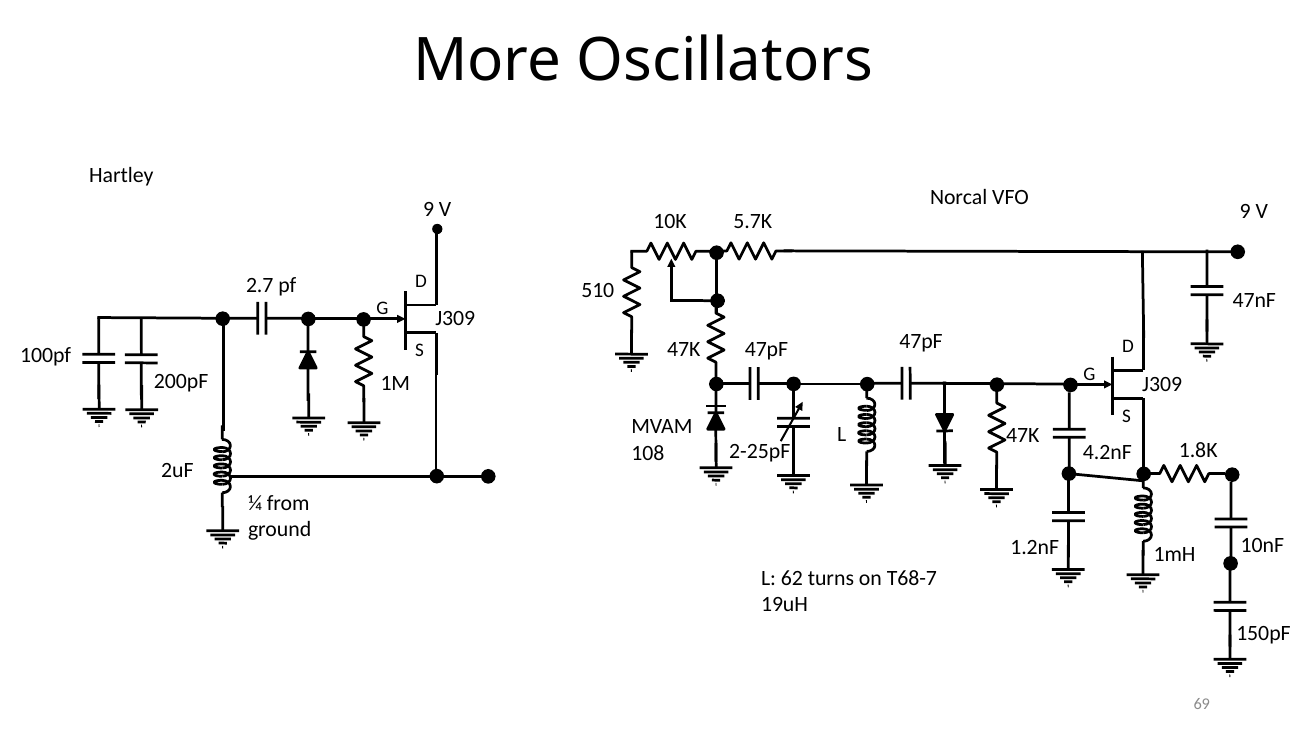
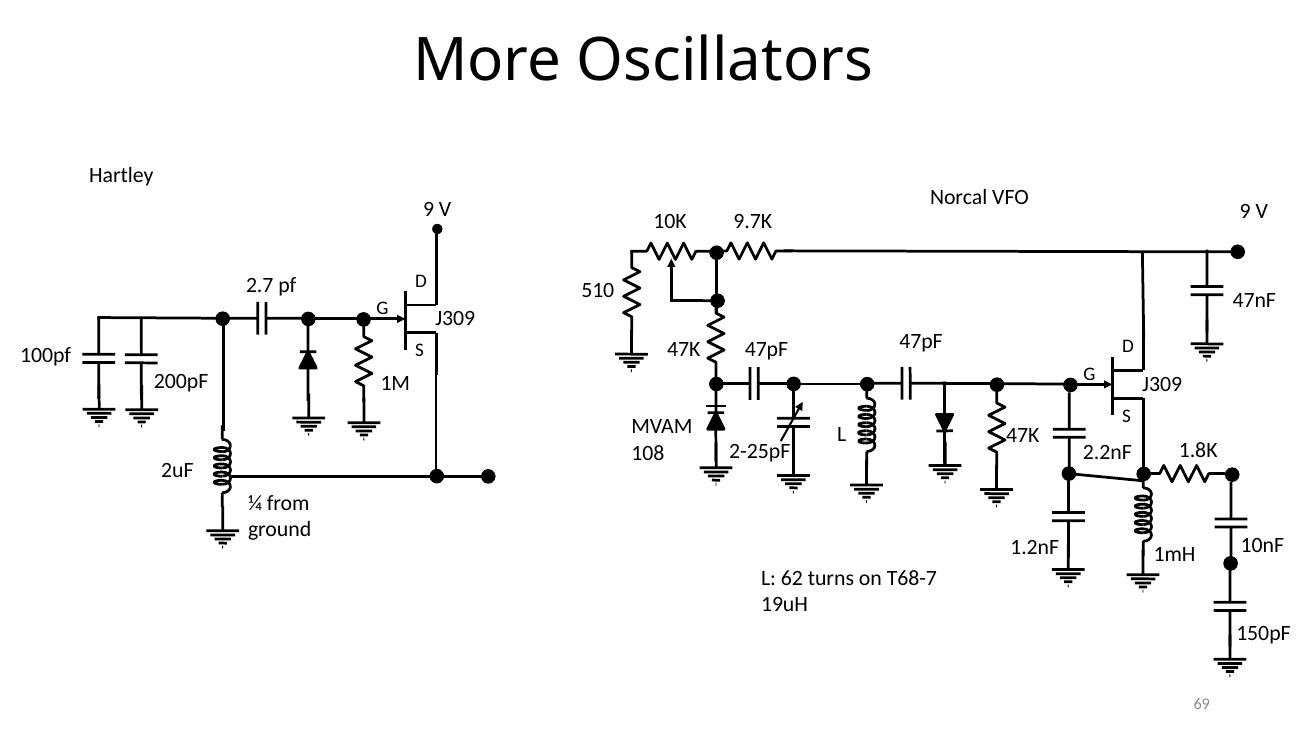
5.7K: 5.7K -> 9.7K (753, 221)
4.2nF: 4.2nF -> 2.2nF (1107, 452)
